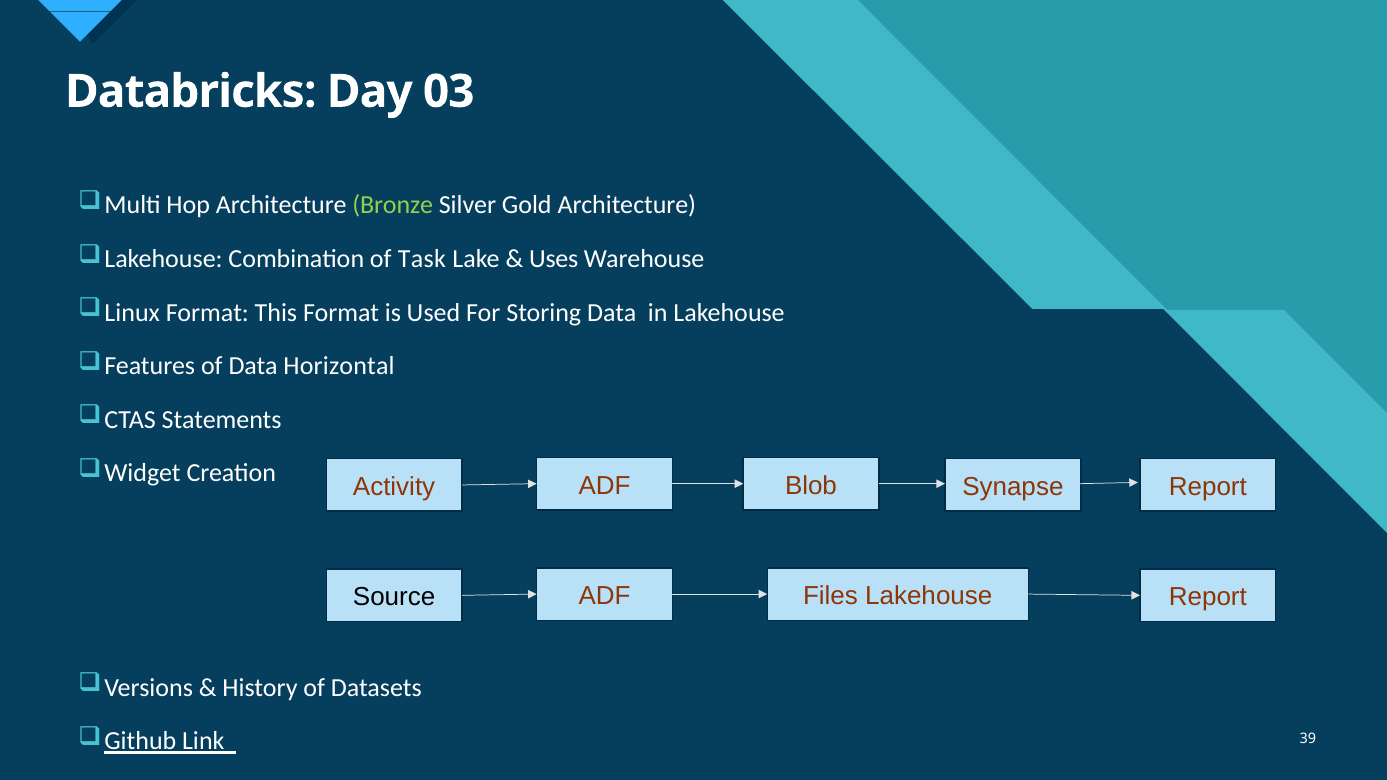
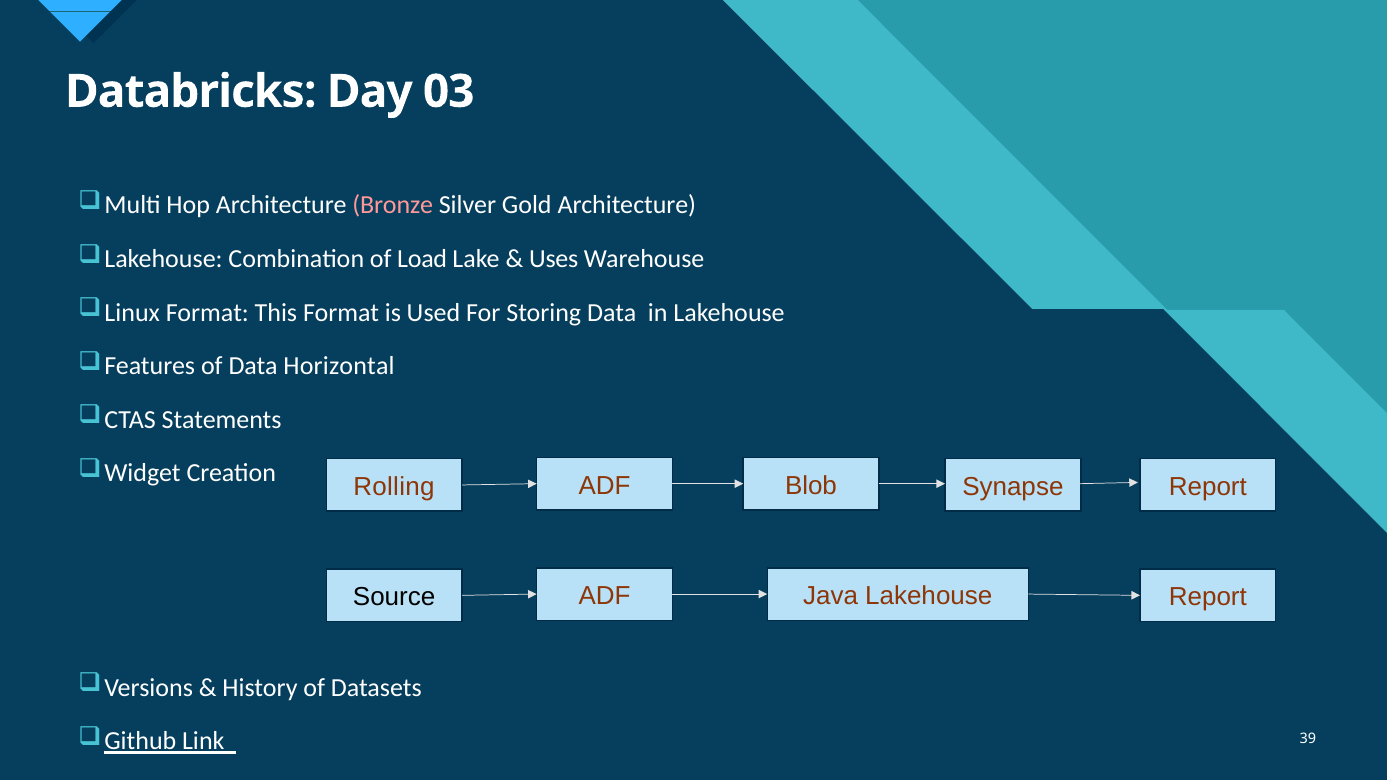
Bronze colour: light green -> pink (393, 205)
Task: Task -> Load (422, 259)
Activity: Activity -> Rolling (394, 487)
Files: Files -> Java (831, 596)
